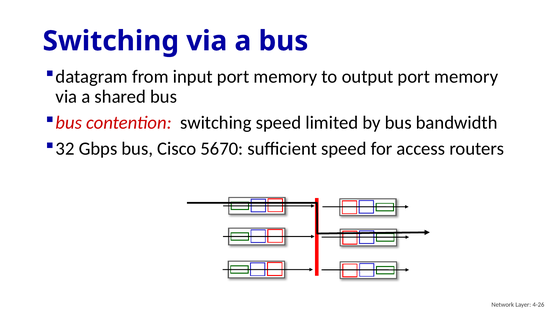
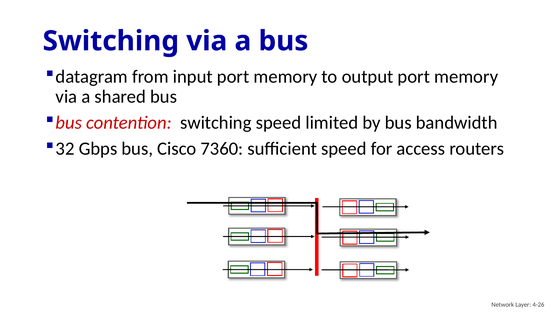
5670: 5670 -> 7360 (222, 149)
